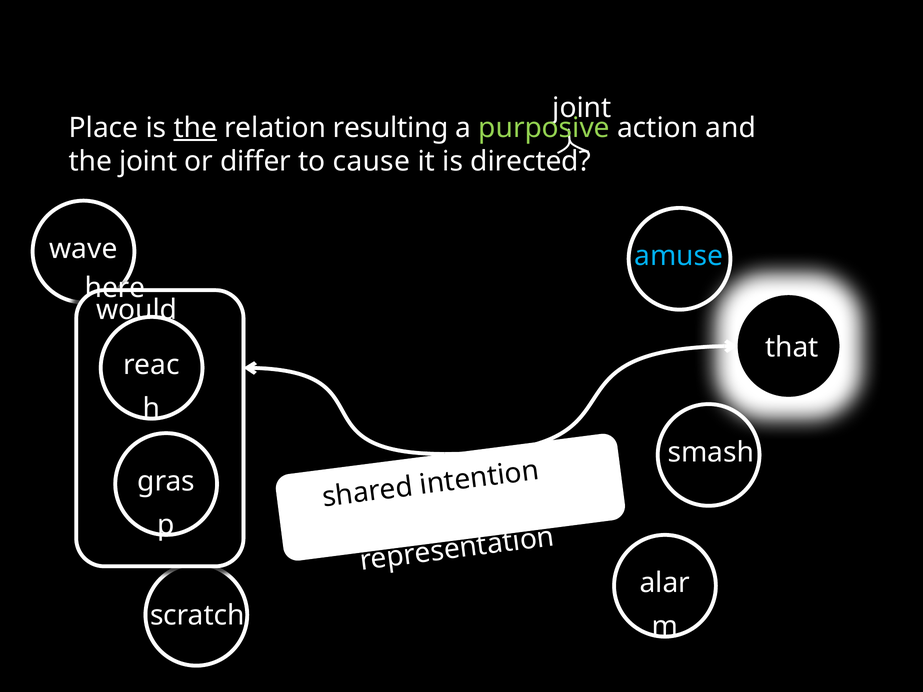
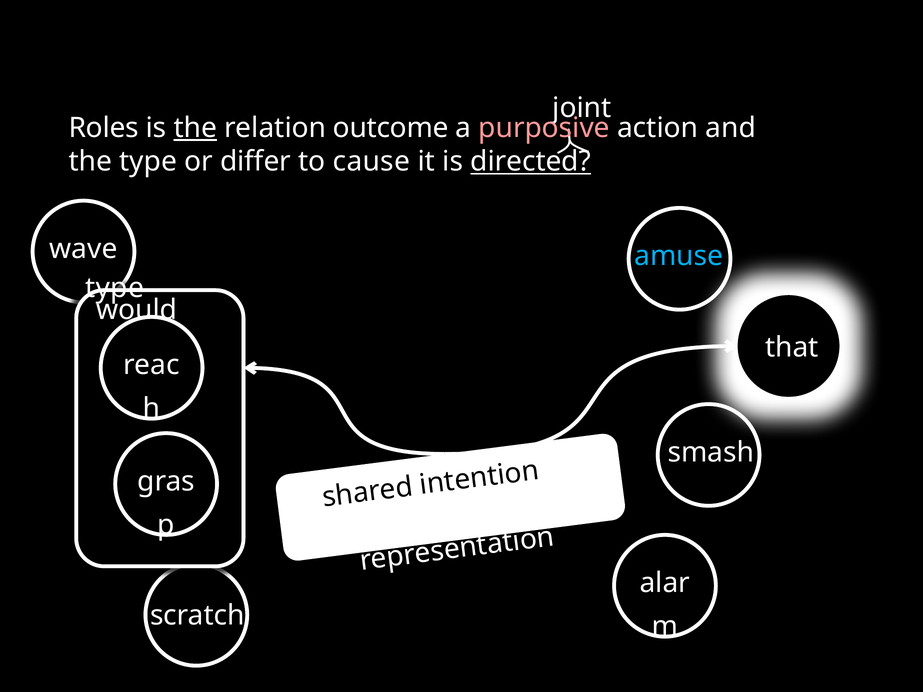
Place: Place -> Roles (104, 128)
resulting: resulting -> outcome (391, 128)
purposive colour: light green -> pink (544, 128)
the joint: joint -> type (148, 162)
directed underline: none -> present (531, 162)
here: here -> type (115, 288)
